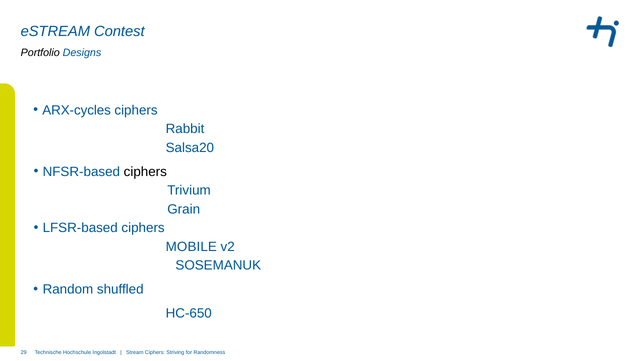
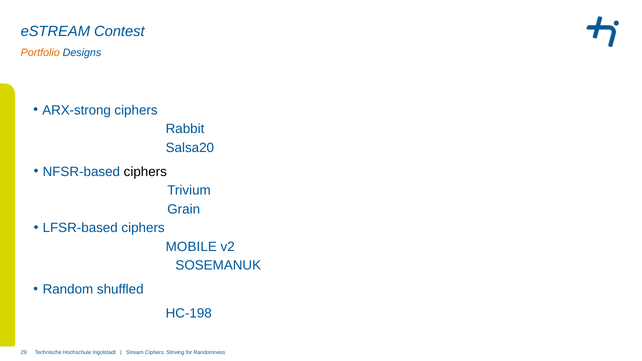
Portfolio colour: black -> orange (40, 53)
ARX-cycles: ARX-cycles -> ARX-strong (77, 110)
HC-650: HC-650 -> HC-198 (189, 314)
